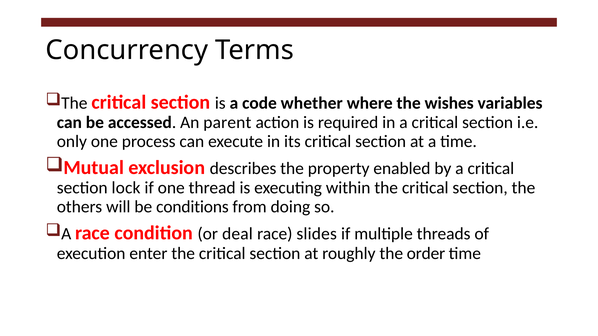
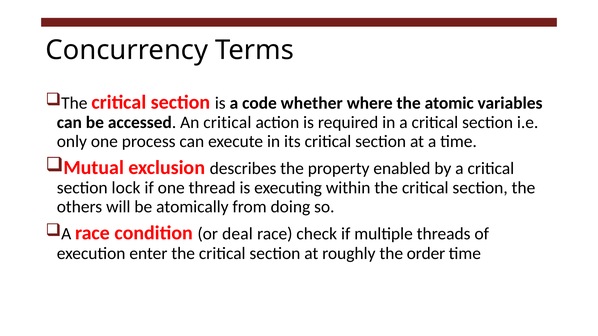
wishes: wishes -> atomic (449, 103)
An parent: parent -> critical (227, 123)
conditions: conditions -> atomically (192, 207)
slides: slides -> check (317, 234)
